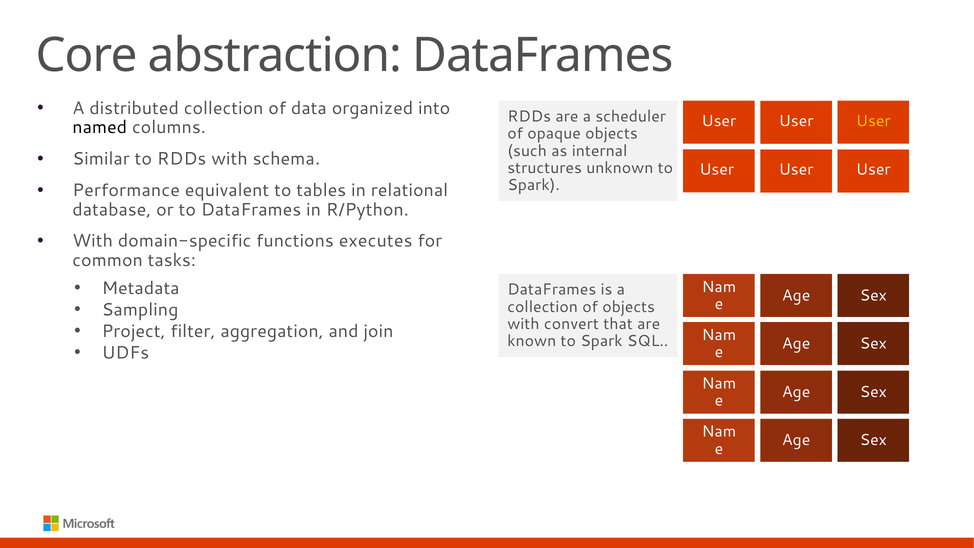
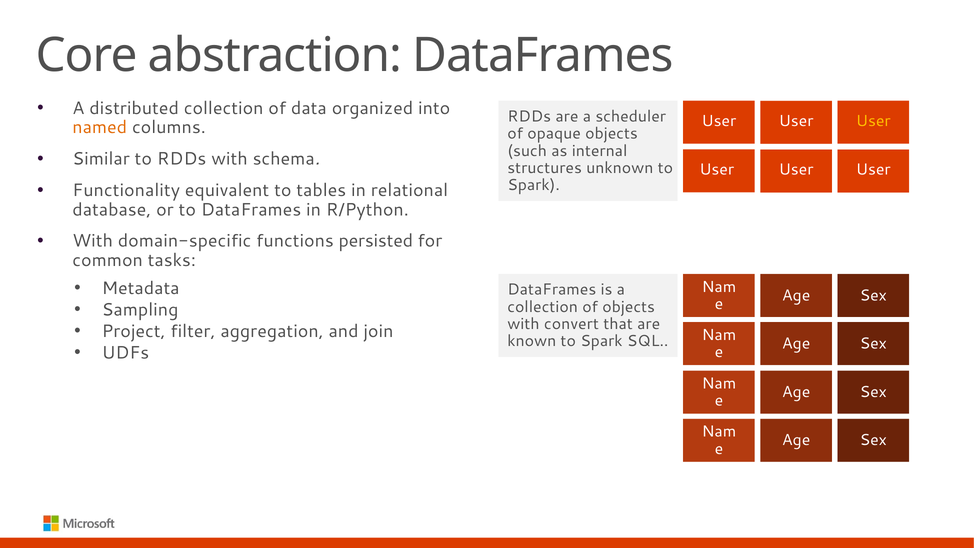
named colour: black -> orange (100, 127)
Performance: Performance -> Functionality (126, 190)
executes: executes -> persisted (376, 241)
